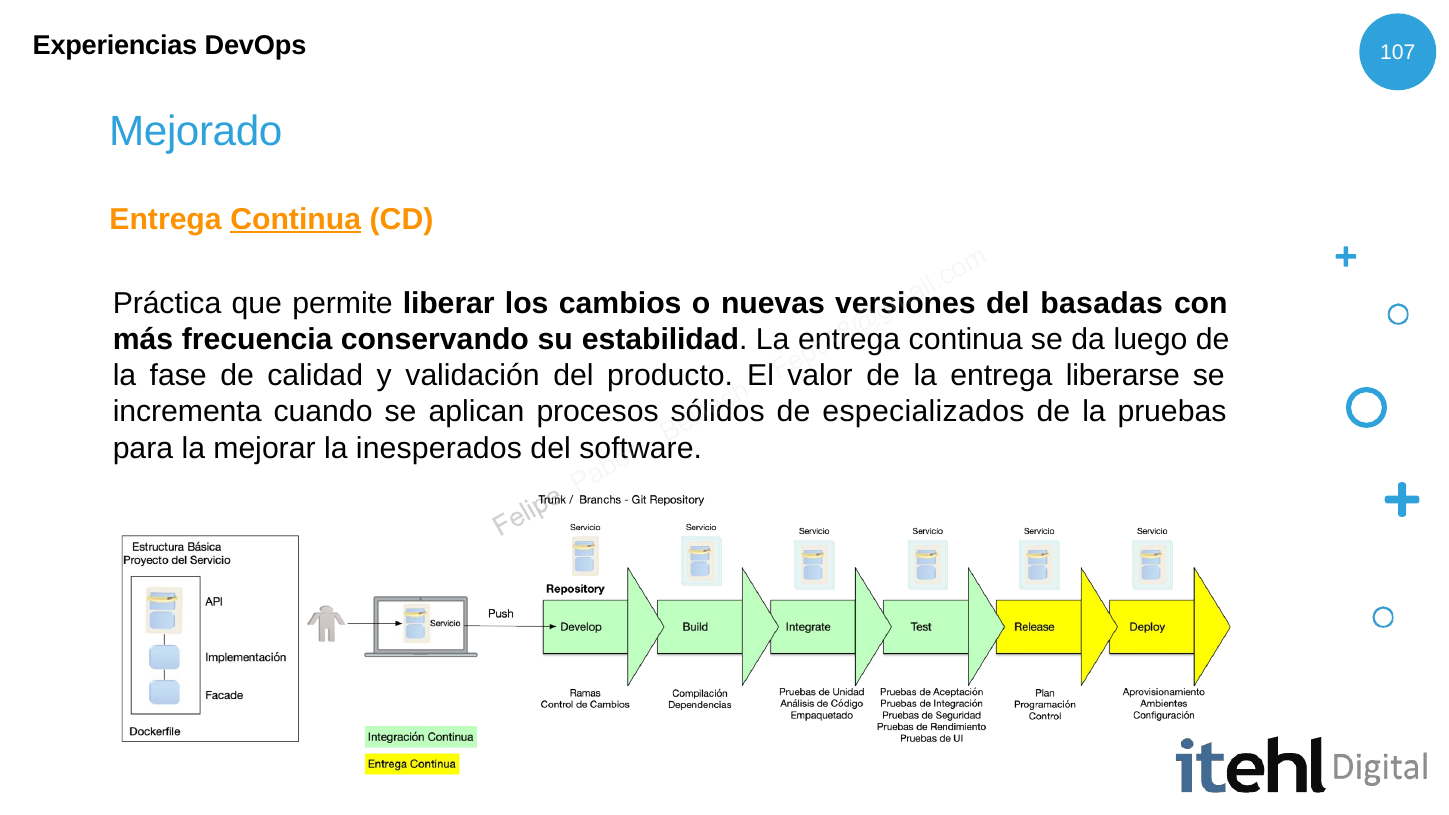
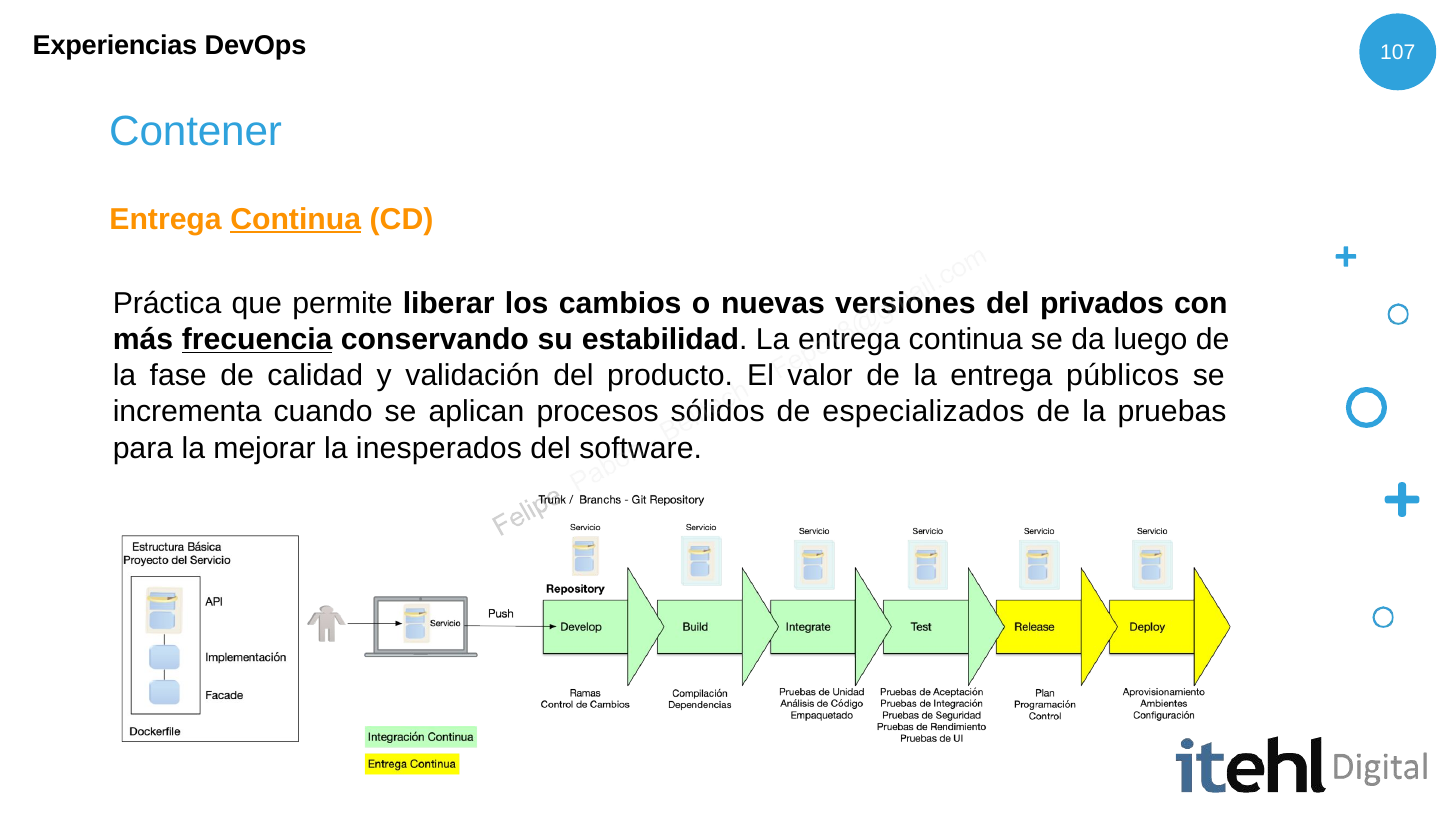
Mejorado: Mejorado -> Contener (196, 132)
basadas: basadas -> privados (1102, 303)
frecuencia underline: none -> present (257, 339)
liberarse: liberarse -> públicos (1123, 376)
